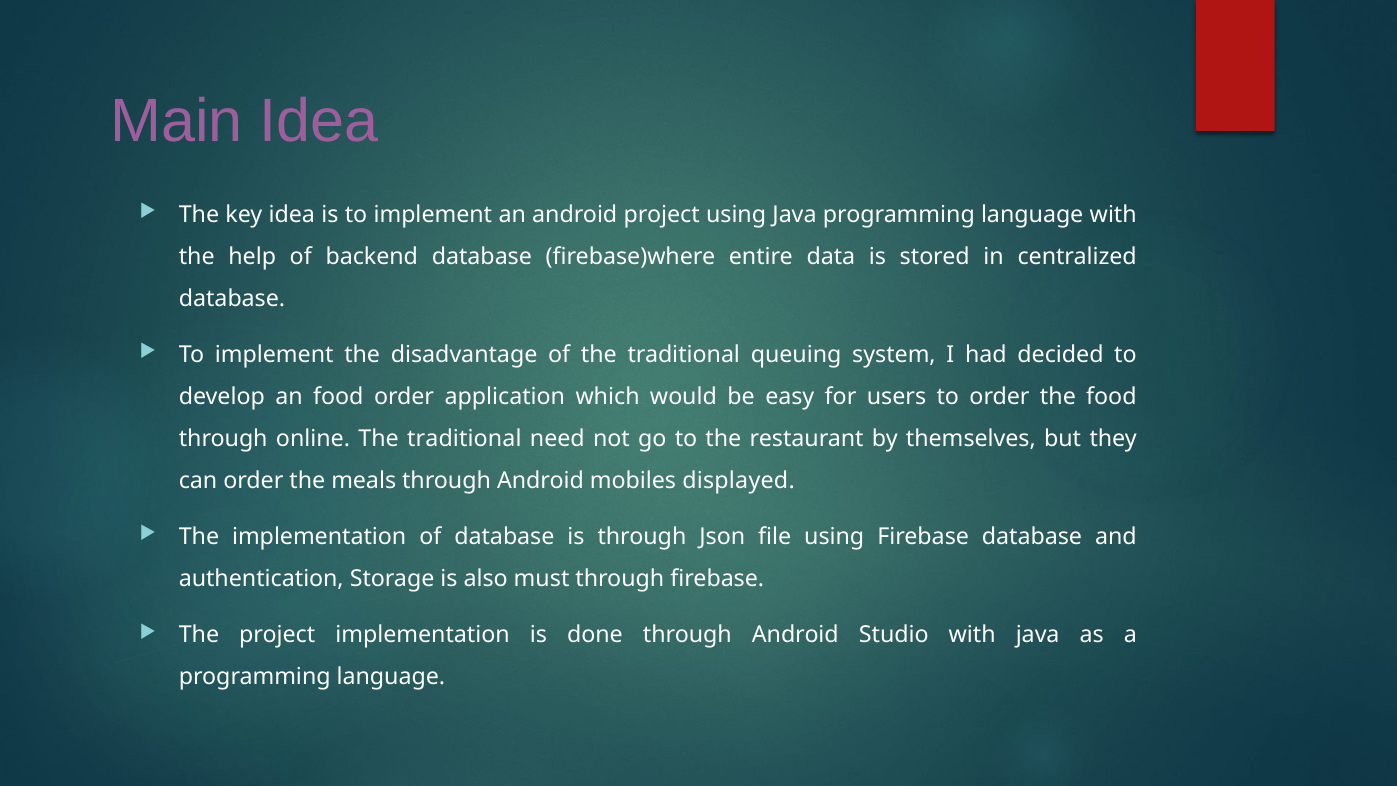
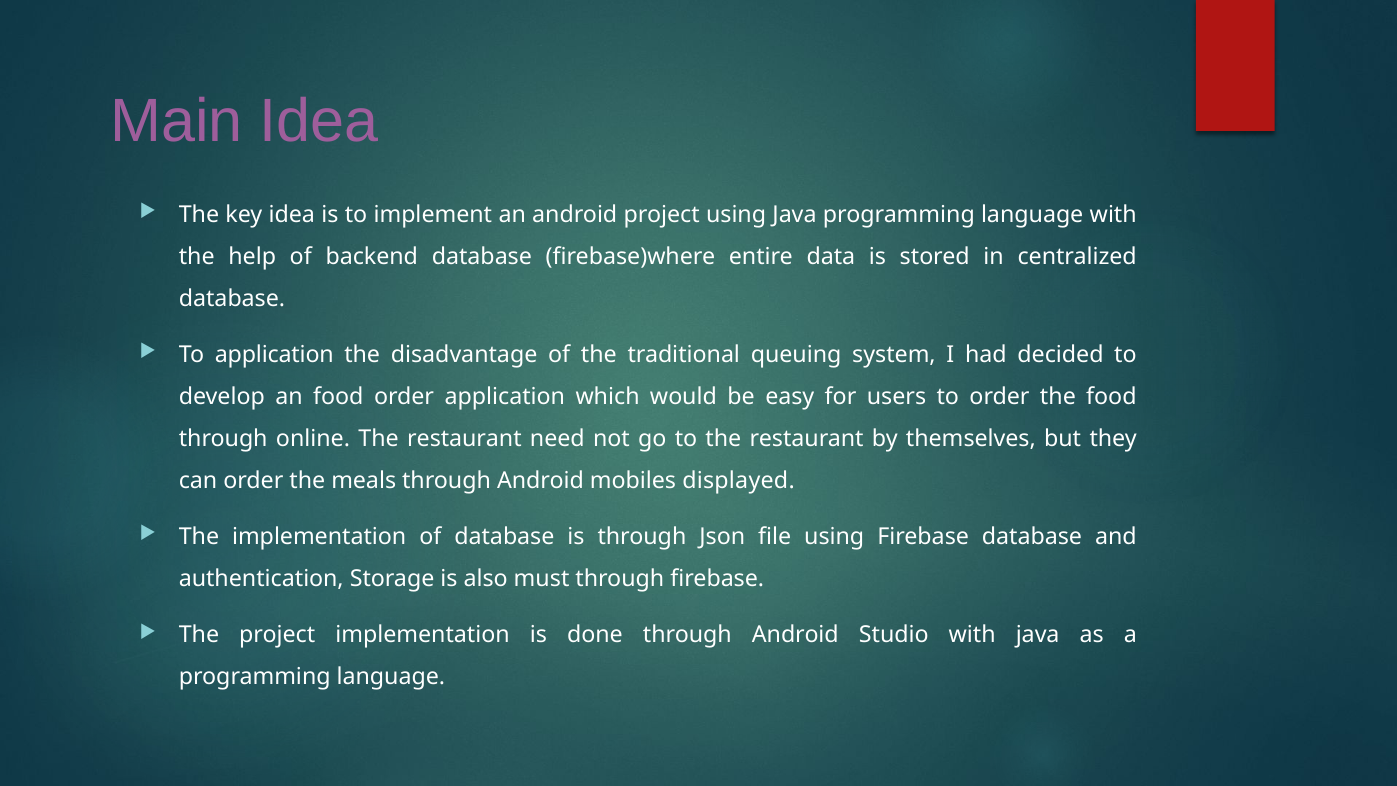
implement: implement -> application (274, 355)
online The traditional: traditional -> restaurant (464, 438)
